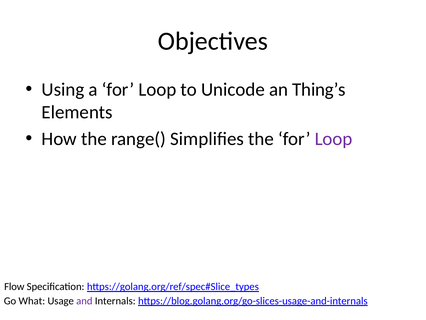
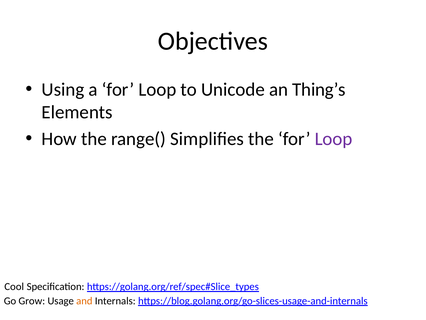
Flow: Flow -> Cool (14, 286)
What: What -> Grow (32, 300)
and colour: purple -> orange (84, 300)
